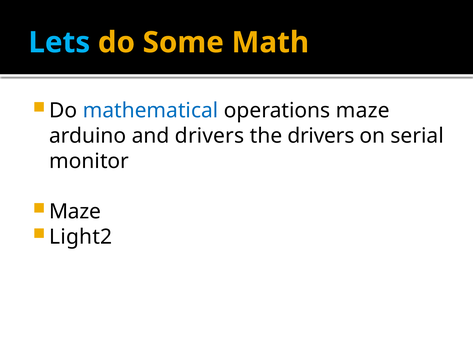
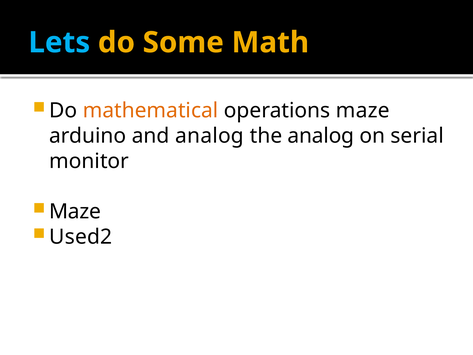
mathematical colour: blue -> orange (151, 111)
and drivers: drivers -> analog (210, 136)
the drivers: drivers -> analog (321, 136)
Light2: Light2 -> Used2 (81, 237)
